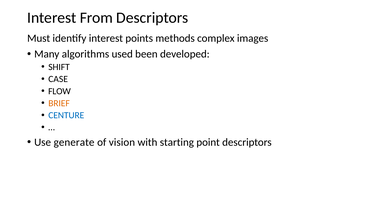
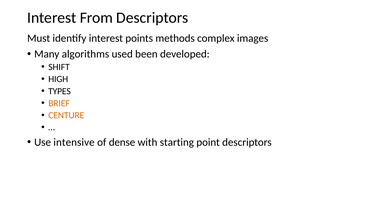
CASE: CASE -> HIGH (58, 79)
FLOW: FLOW -> TYPES (59, 91)
CENTURE colour: blue -> orange (66, 116)
generate: generate -> intensive (74, 143)
vision: vision -> dense (122, 143)
